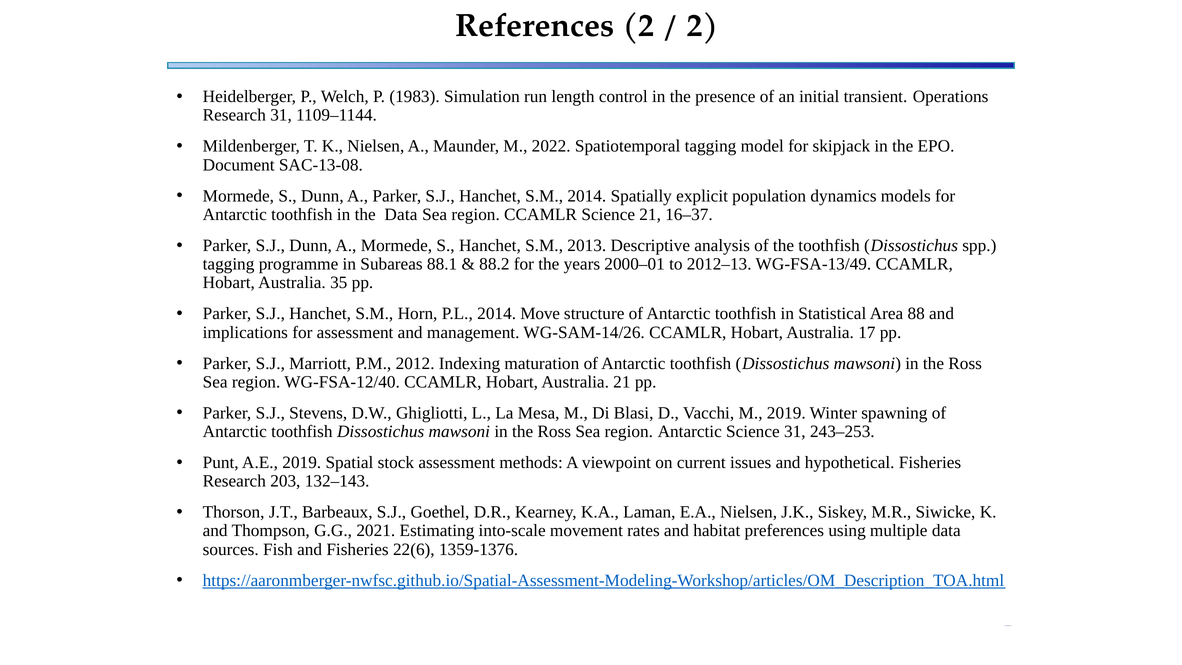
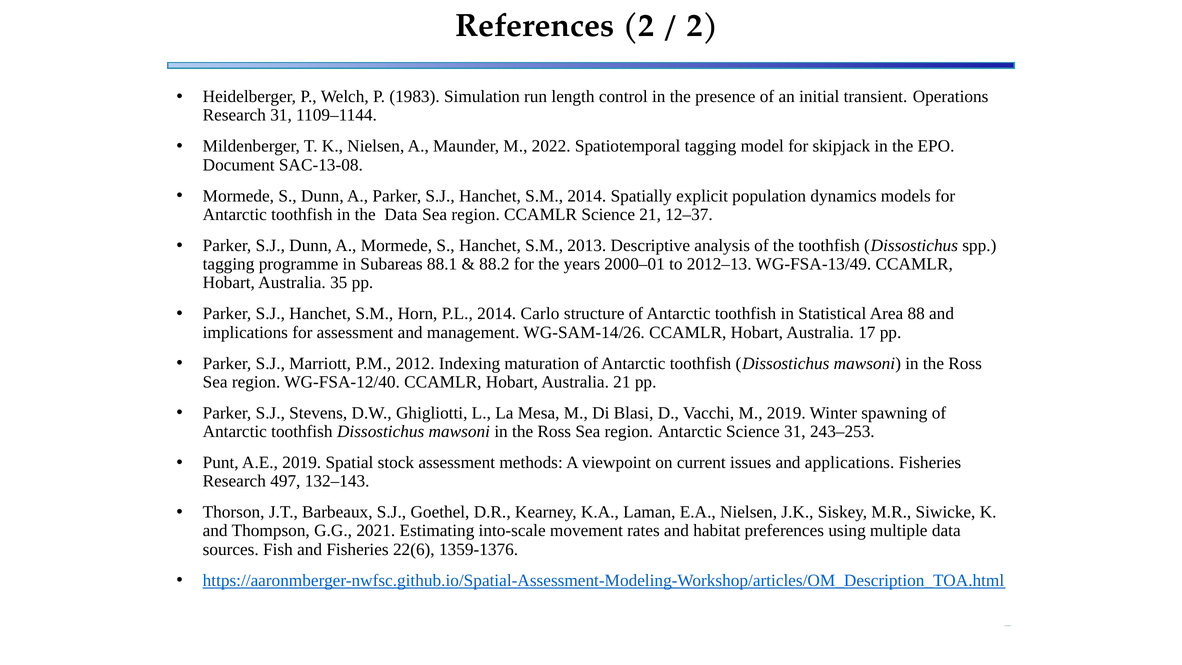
16–37: 16–37 -> 12–37 (689, 214)
Move: Move -> Carlo (540, 314)
hypothetical: hypothetical -> applications (850, 462)
203: 203 -> 497 (285, 481)
